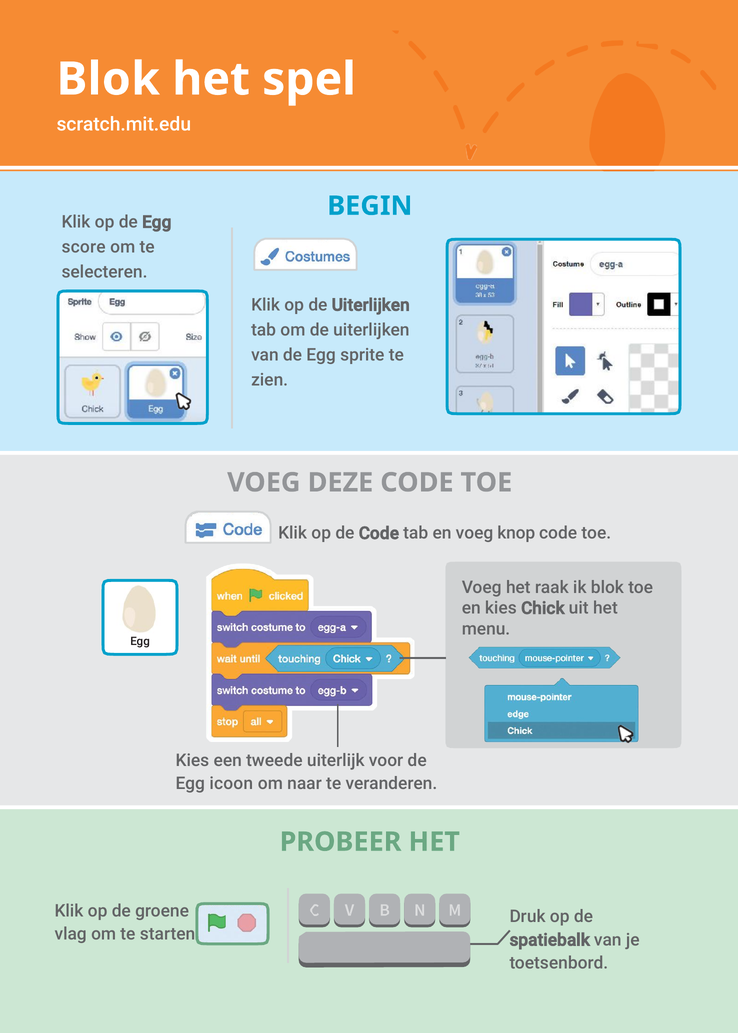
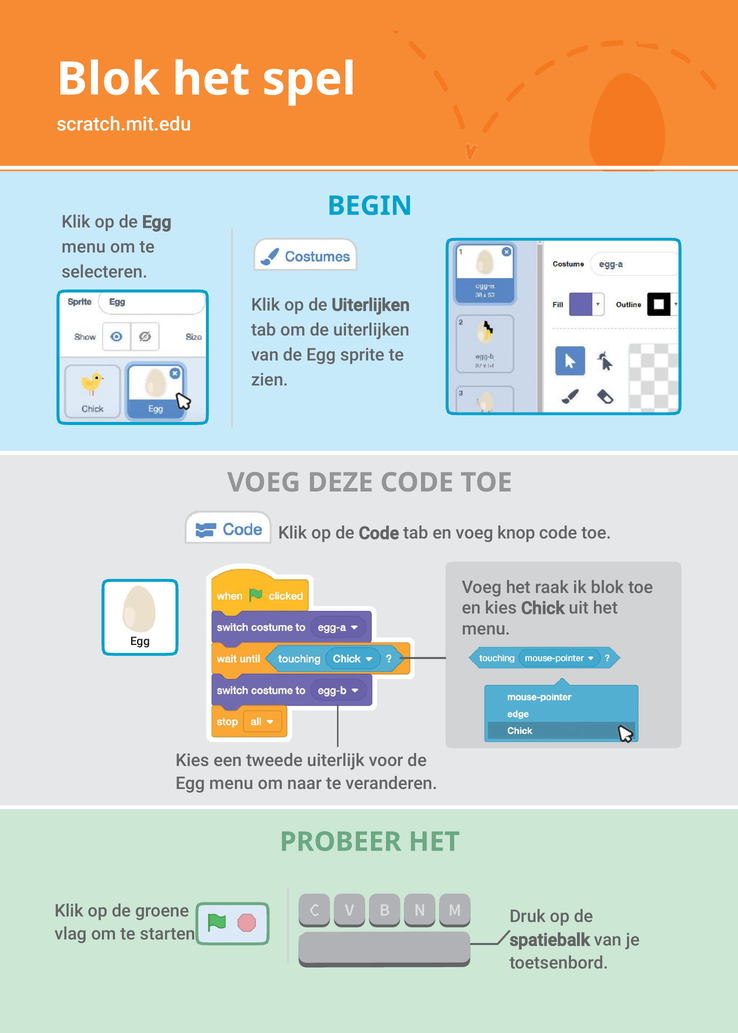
score: score -> menu (84, 247)
icoon: icoon -> menu (231, 784)
